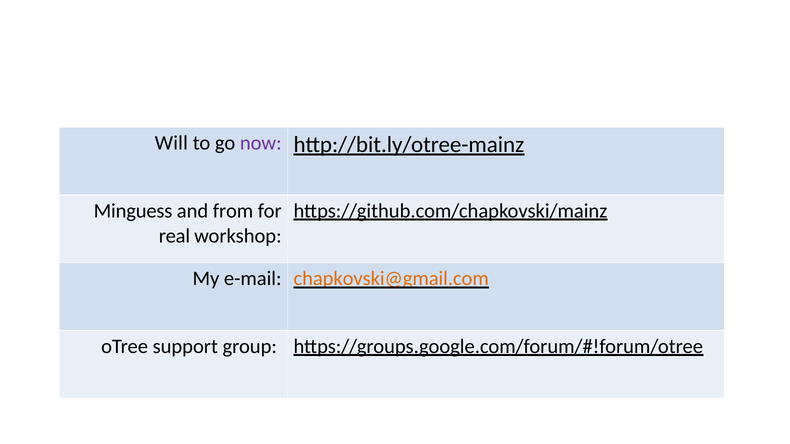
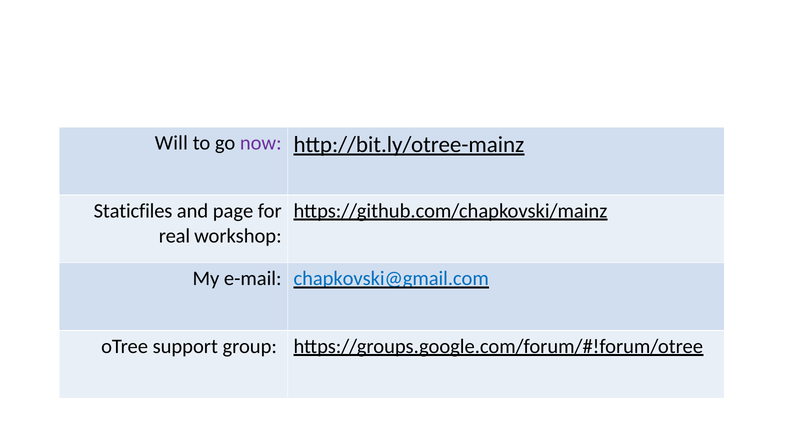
Minguess: Minguess -> Staticfiles (133, 211)
from: from -> page (233, 211)
chapkovski@gmail.com colour: orange -> blue (391, 279)
